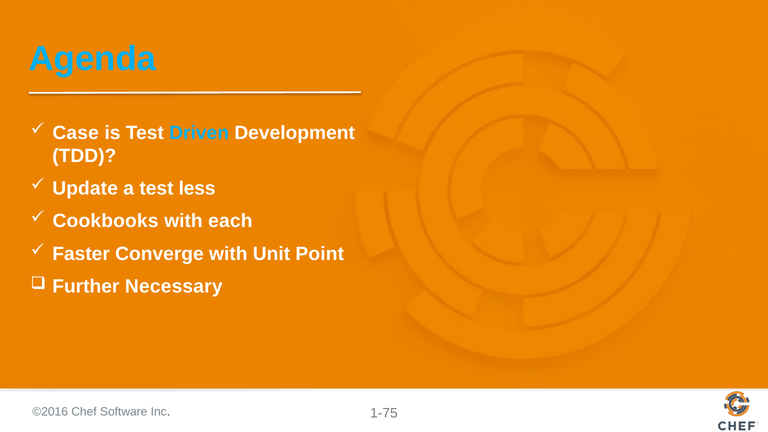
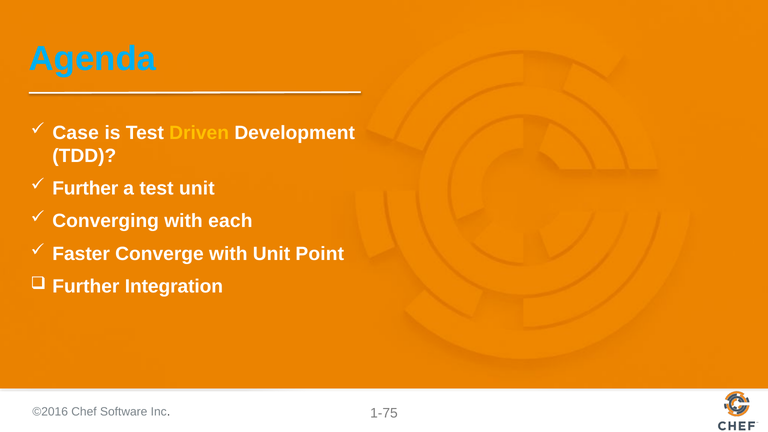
Driven colour: light blue -> yellow (199, 133)
Update: Update -> Further (85, 189)
test less: less -> unit (197, 189)
Cookbooks: Cookbooks -> Converging (106, 221)
Necessary: Necessary -> Integration (174, 286)
